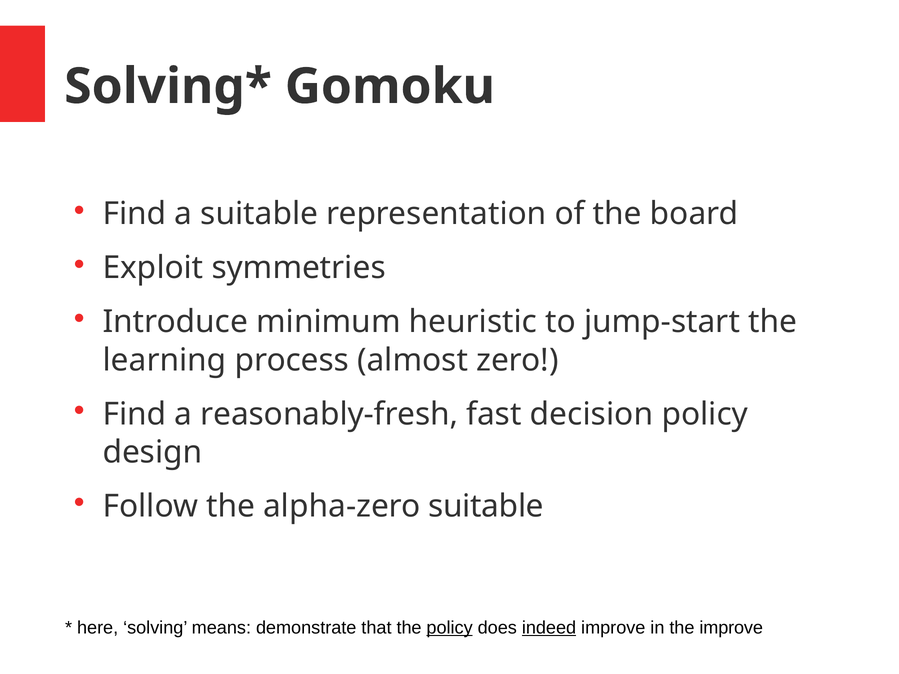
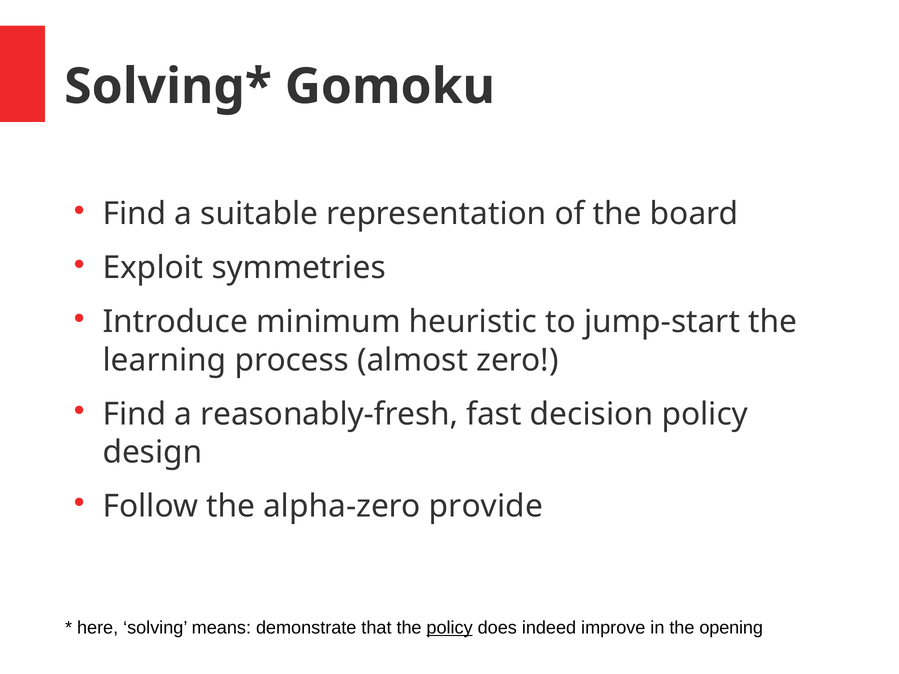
alpha-zero suitable: suitable -> provide (486, 506)
indeed underline: present -> none (549, 628)
the improve: improve -> opening (731, 628)
